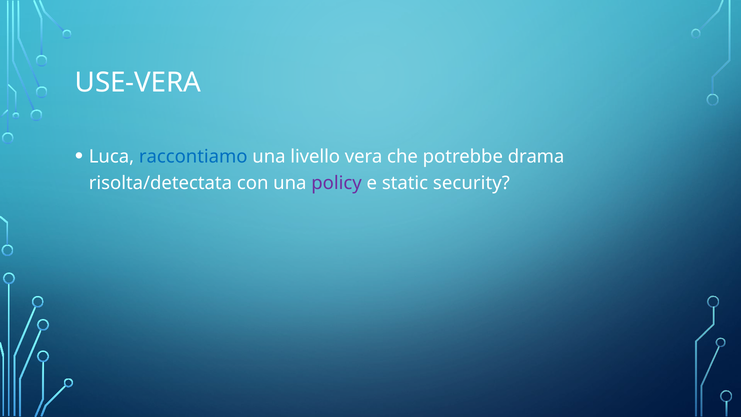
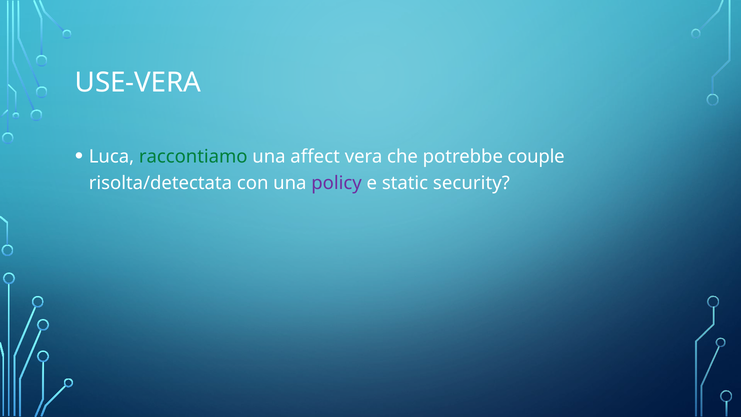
raccontiamo colour: blue -> green (193, 156)
livello: livello -> affect (315, 156)
drama: drama -> couple (536, 156)
